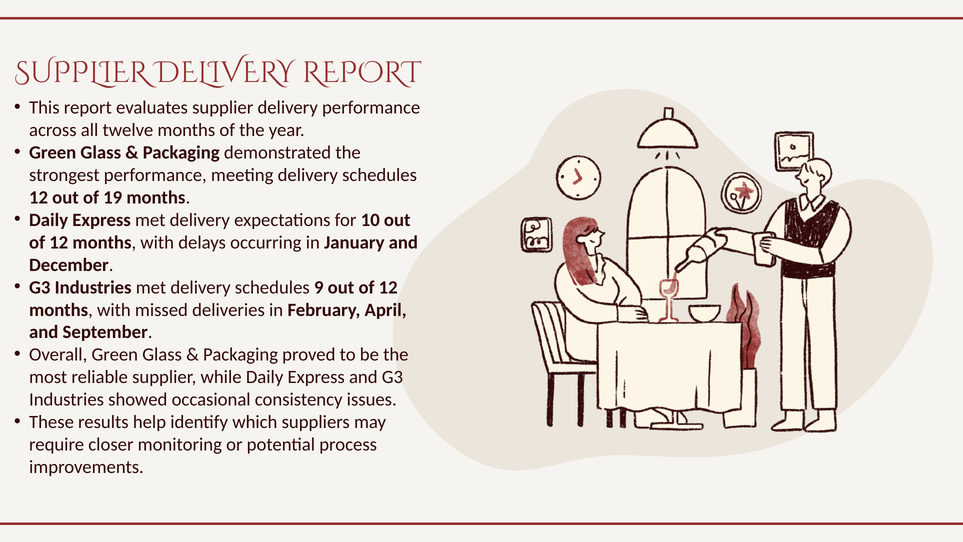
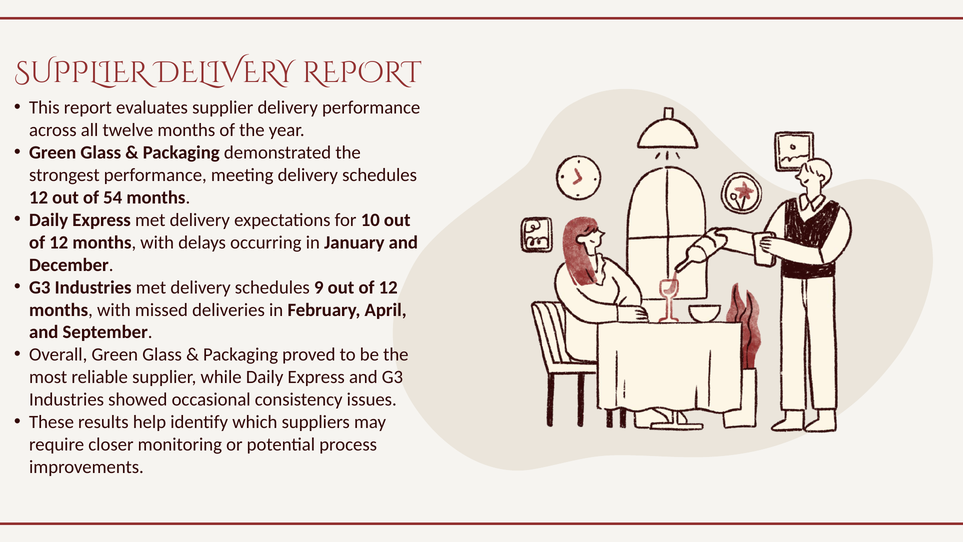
19: 19 -> 54 (113, 197)
